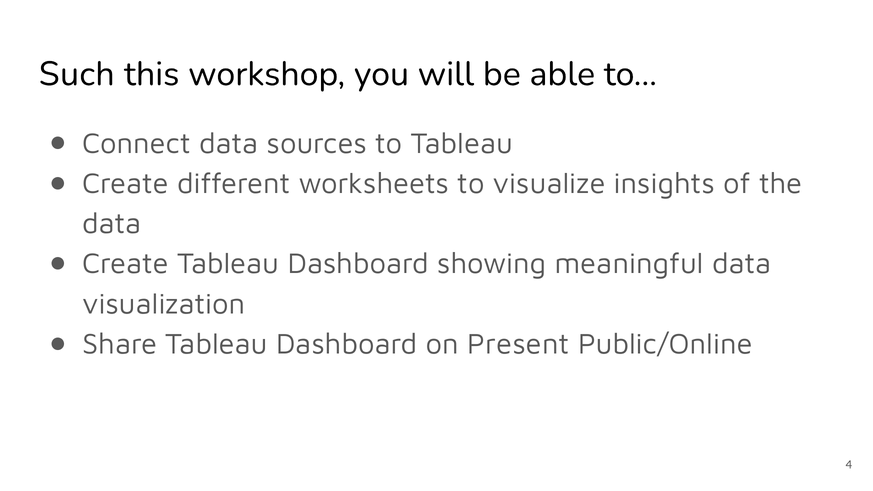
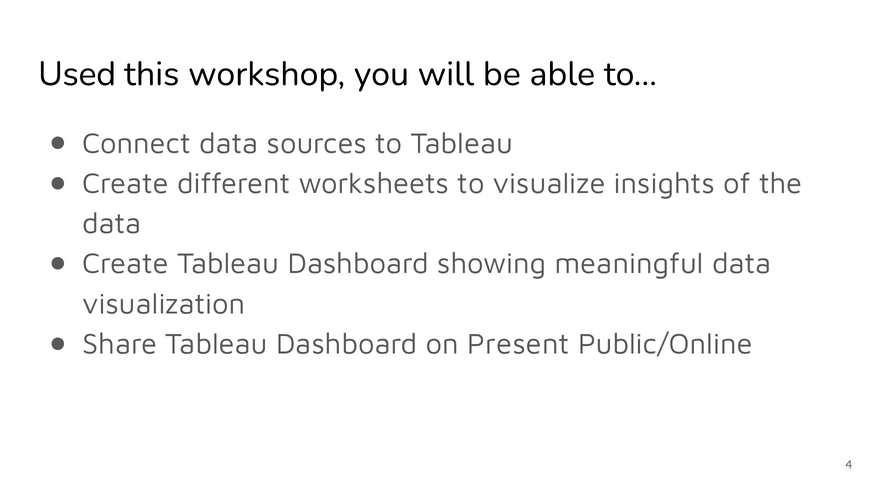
Such: Such -> Used (77, 74)
